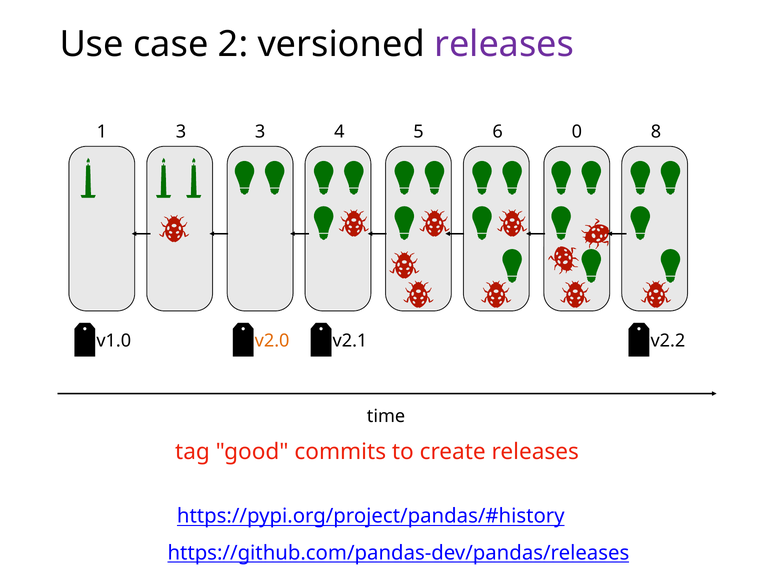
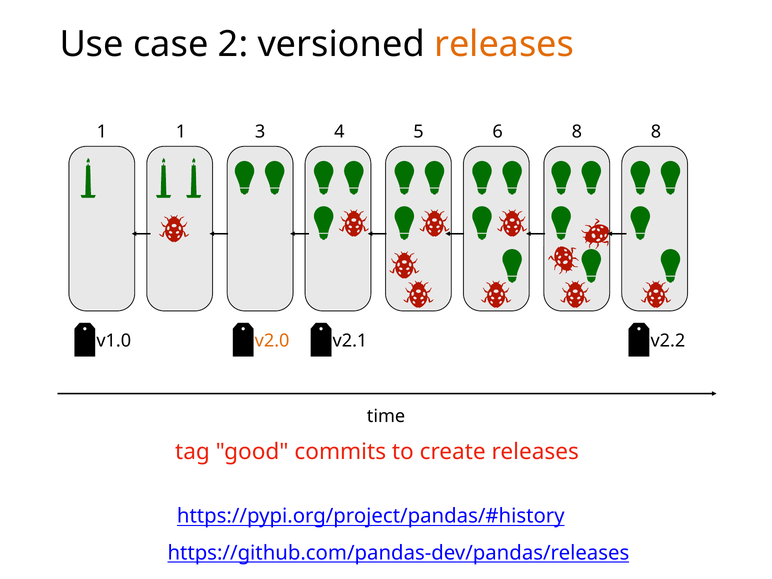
releases colour: purple -> orange (504, 44)
1 3: 3 -> 1 (181, 132)
6 0: 0 -> 8 (577, 132)
